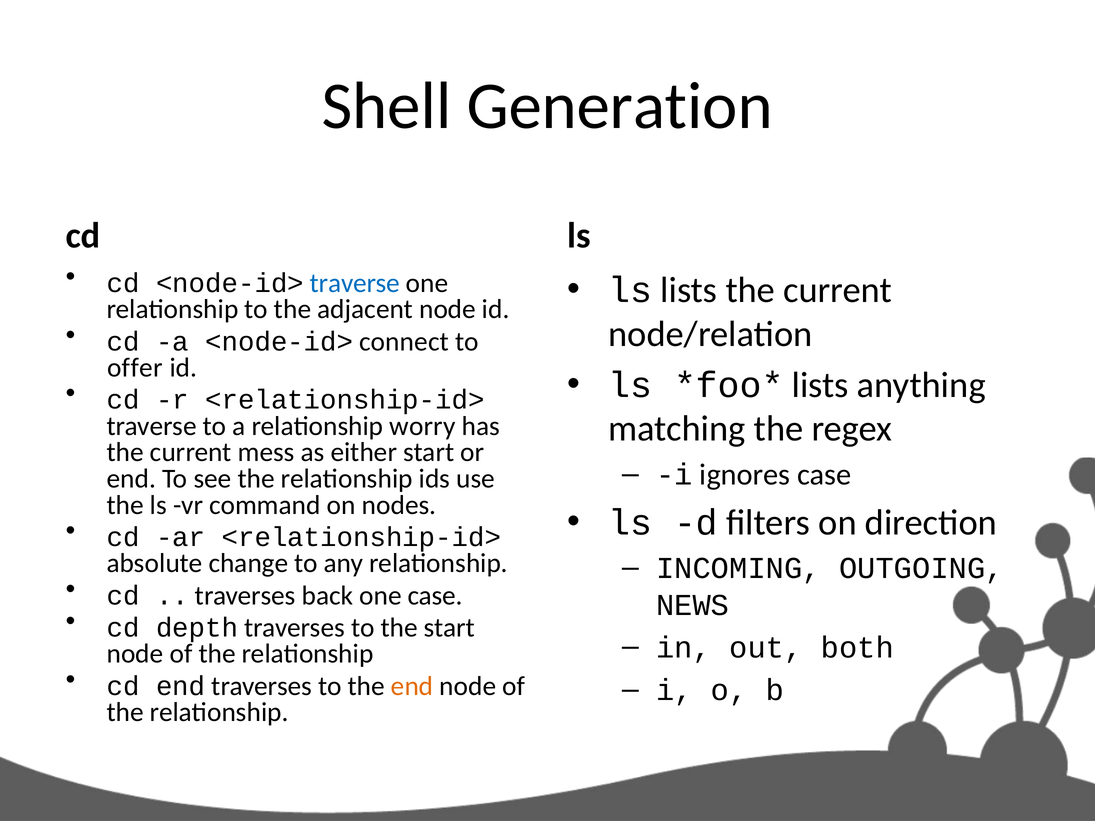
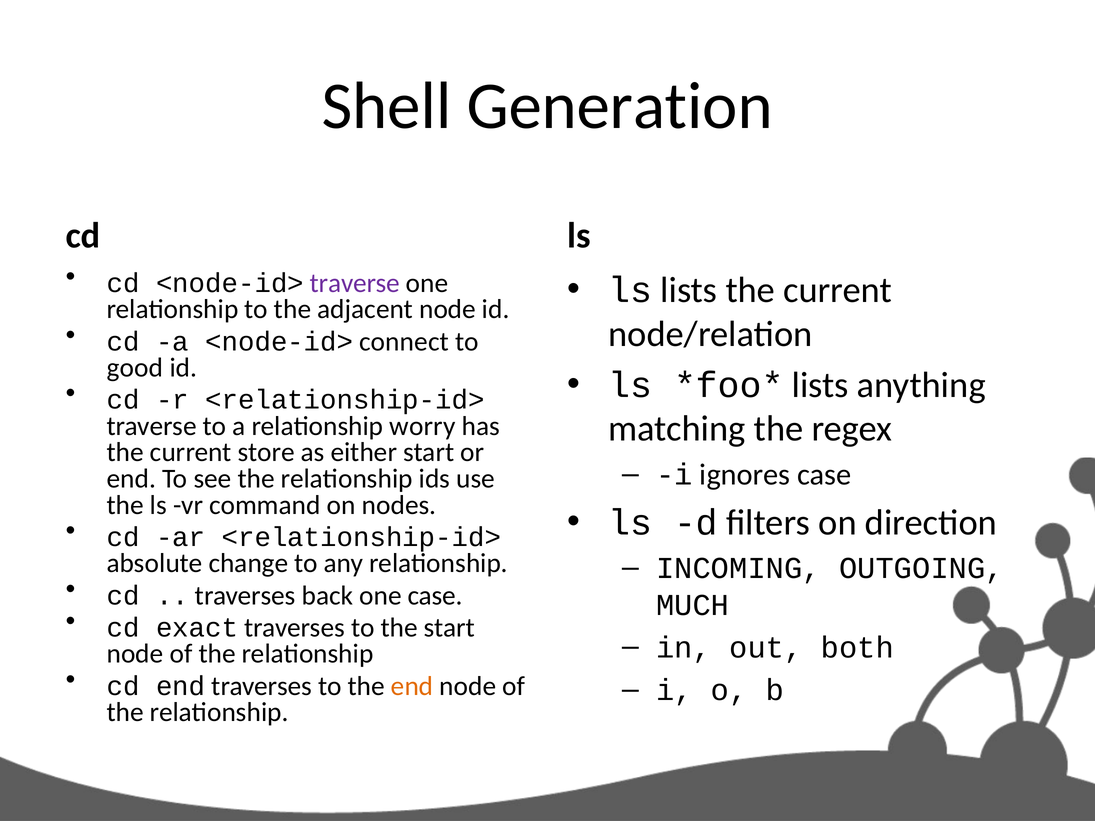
traverse colour: blue -> purple (355, 283)
offer: offer -> good (135, 368)
mess: mess -> store (266, 453)
NEWS: NEWS -> MUCH (693, 605)
depth: depth -> exact (197, 628)
